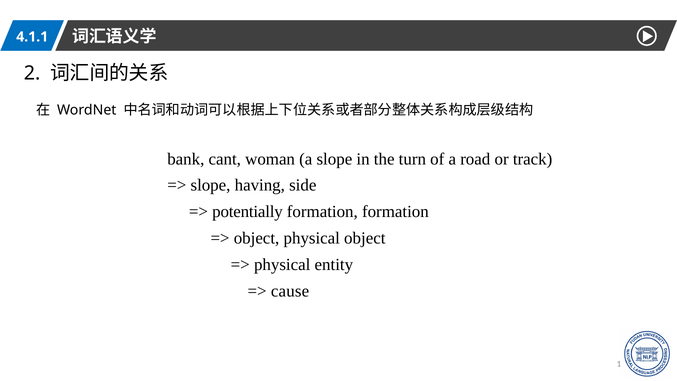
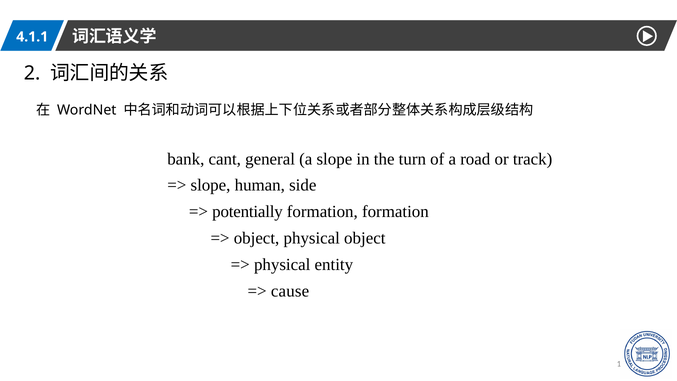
woman: woman -> general (270, 159)
having: having -> human (260, 185)
